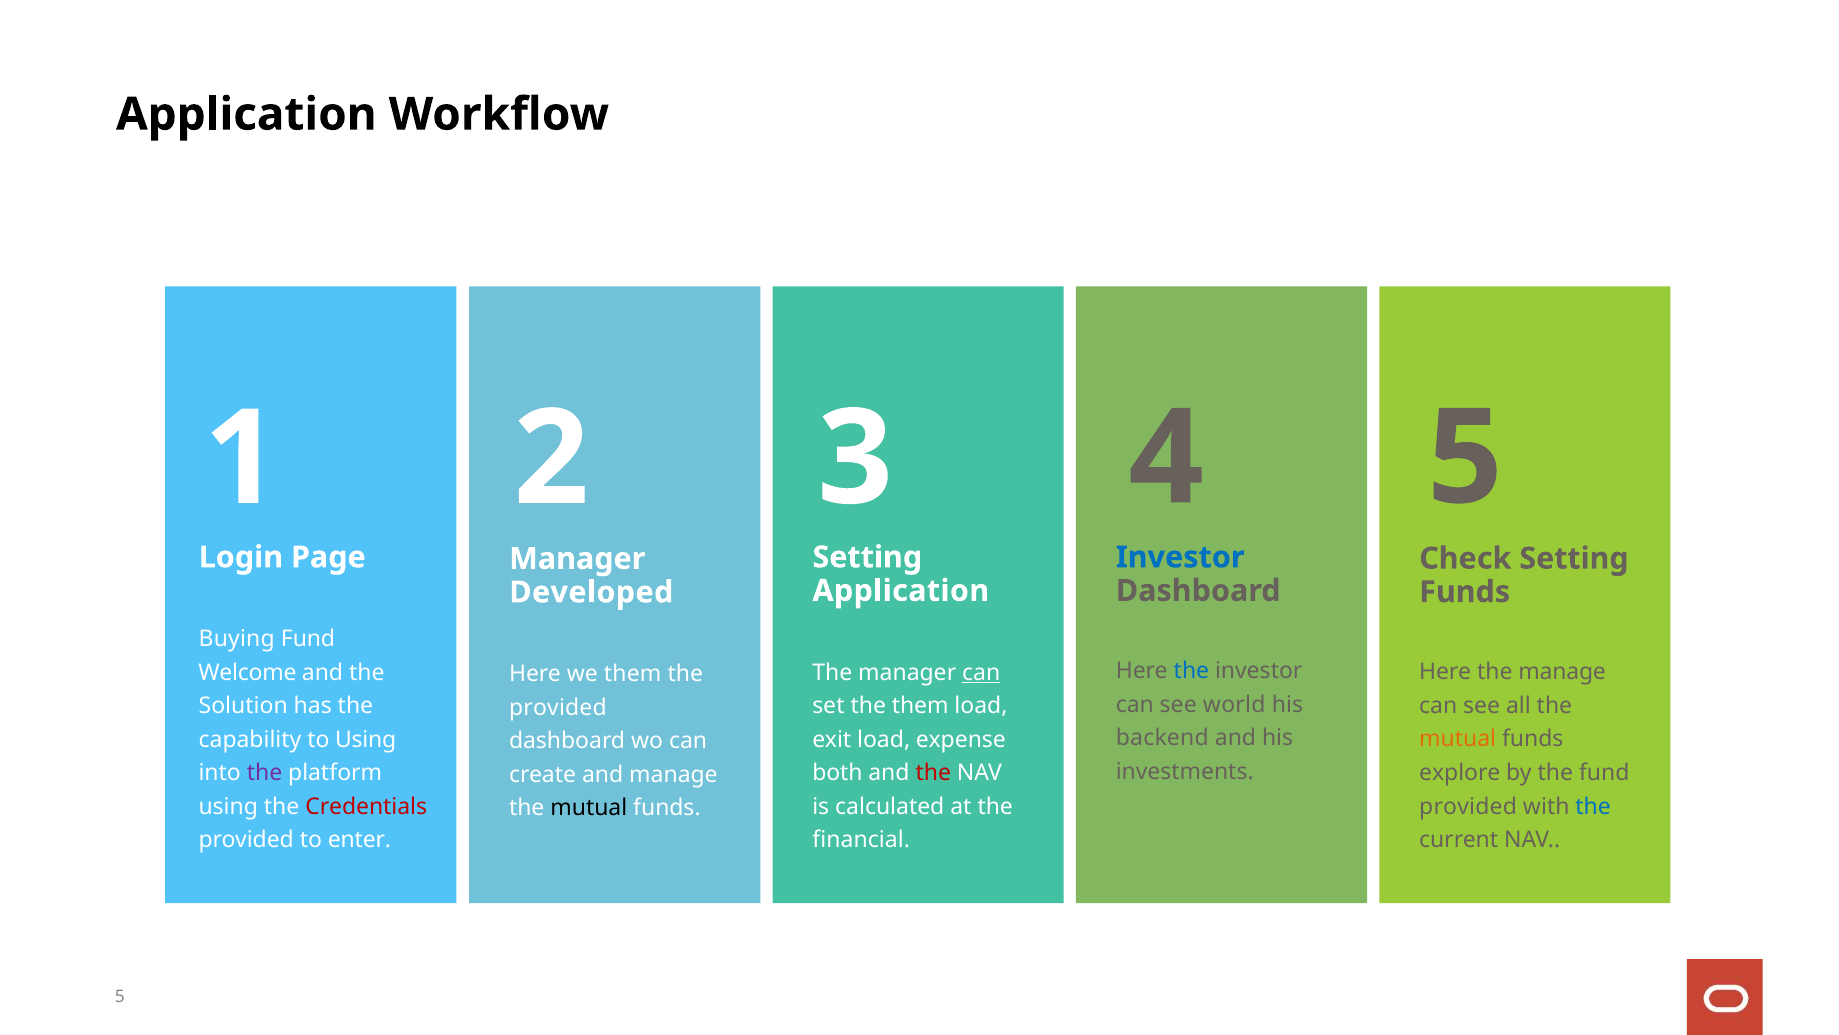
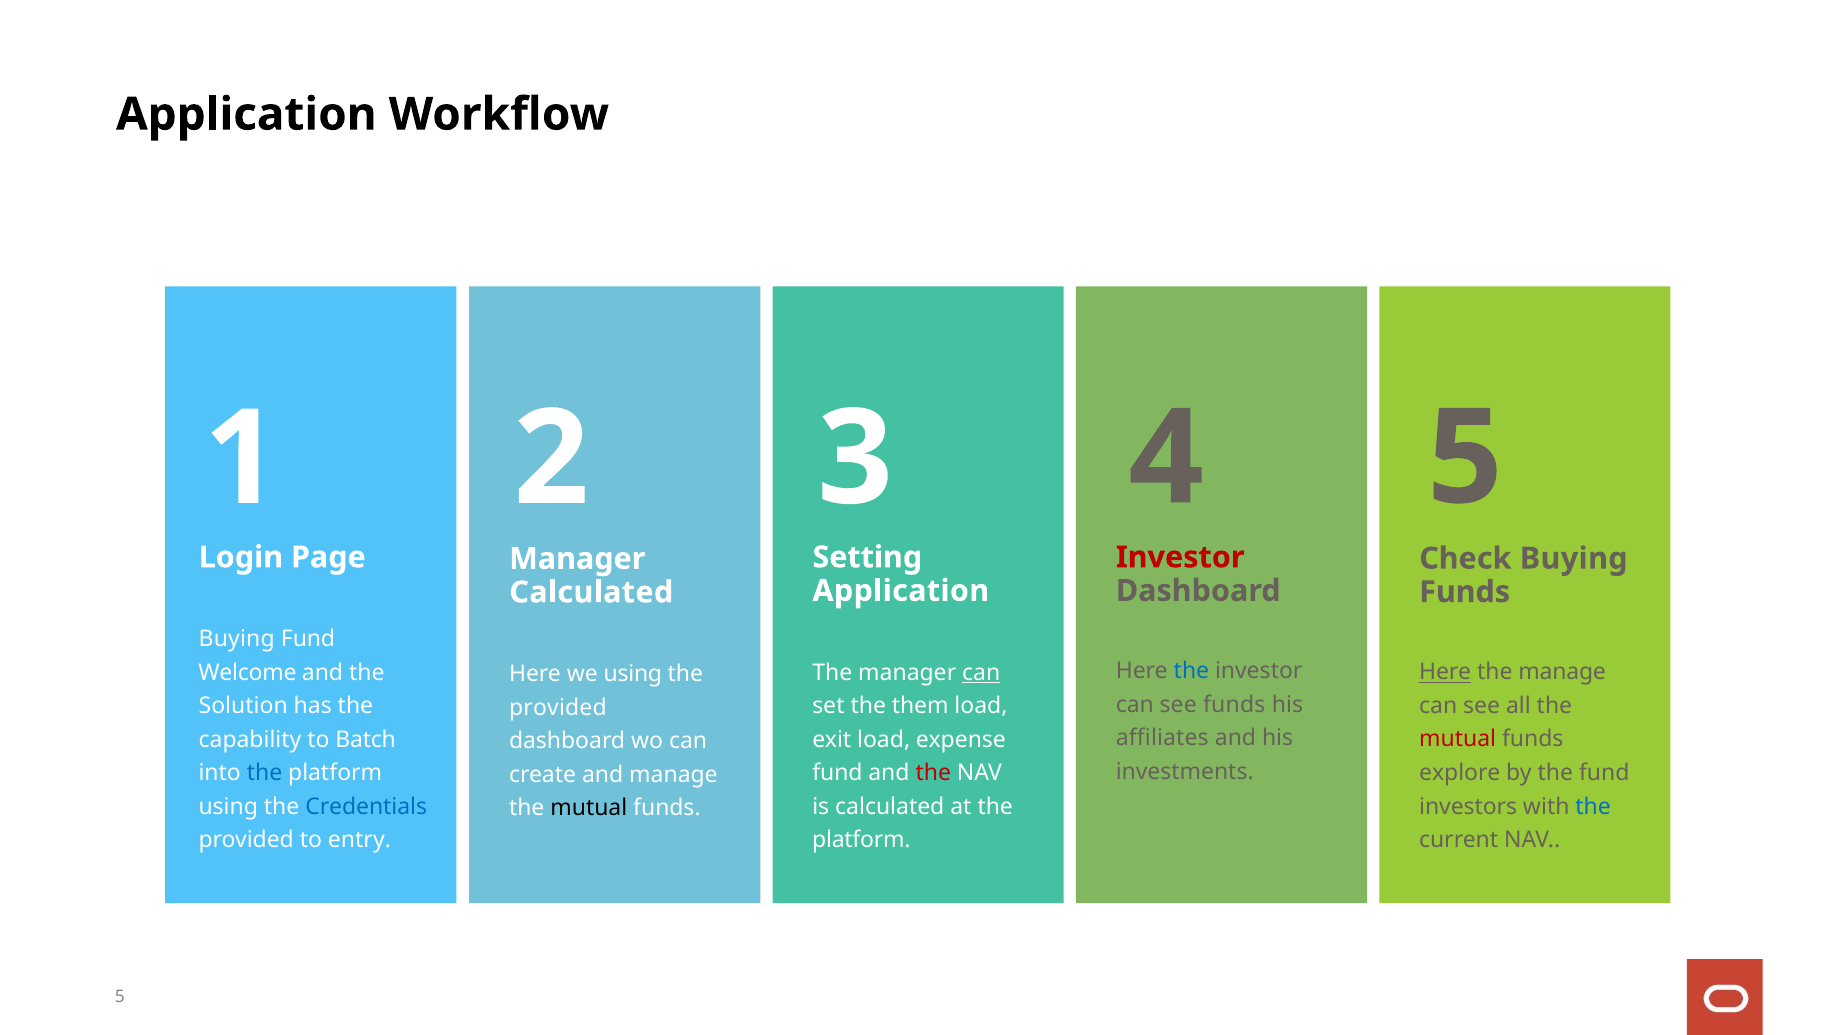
Investor colour: blue -> red (1180, 557)
Setting: Setting -> Buying (1574, 558)
Developed: Developed -> Calculated (591, 592)
Here underline: none -> present (1445, 672)
we them: them -> using (633, 674)
see world: world -> funds (1234, 704)
backend: backend -> affiliates (1162, 738)
mutual colour: orange -> red (1458, 739)
to Using: Using -> Batch (366, 739)
the colour: purple -> blue (265, 773)
both: both -> fund (837, 773)
provided: provided -> investors (1468, 806)
Credentials colour: red -> blue (366, 806)
enter: enter -> entry (359, 840)
financial: financial -> platform (861, 840)
